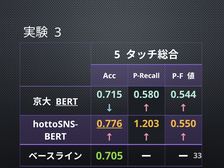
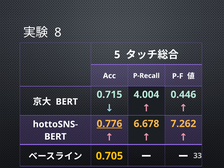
3: 3 -> 8 (58, 32)
0.580: 0.580 -> 4.004 (146, 95)
0.544: 0.544 -> 0.446 (183, 95)
BERT underline: present -> none (67, 102)
1.203: 1.203 -> 6.678 (146, 124)
0.550: 0.550 -> 7.262 (183, 124)
0.705 colour: light green -> yellow (109, 156)
